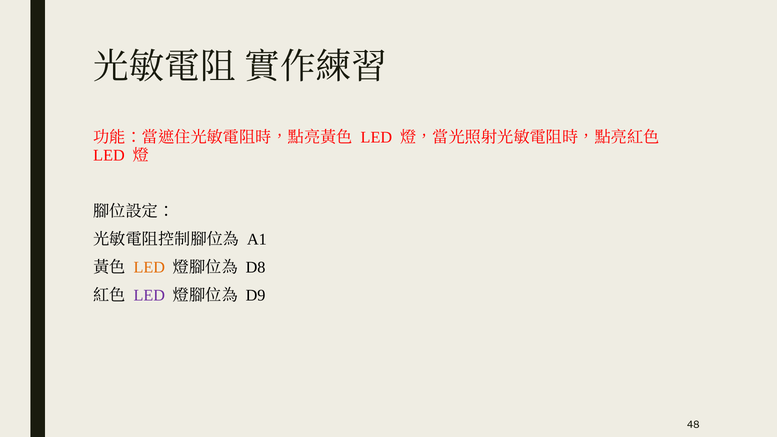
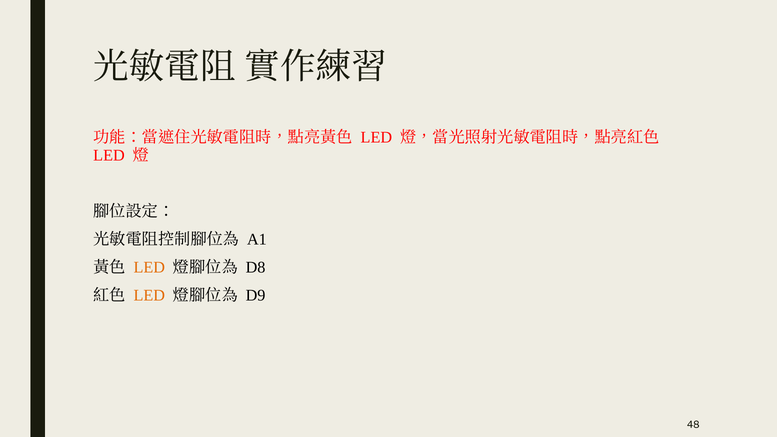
LED colour: purple -> orange (149, 295)
